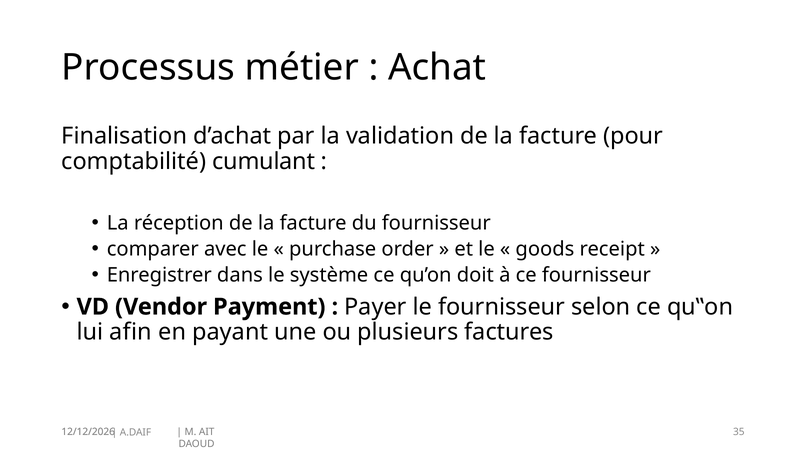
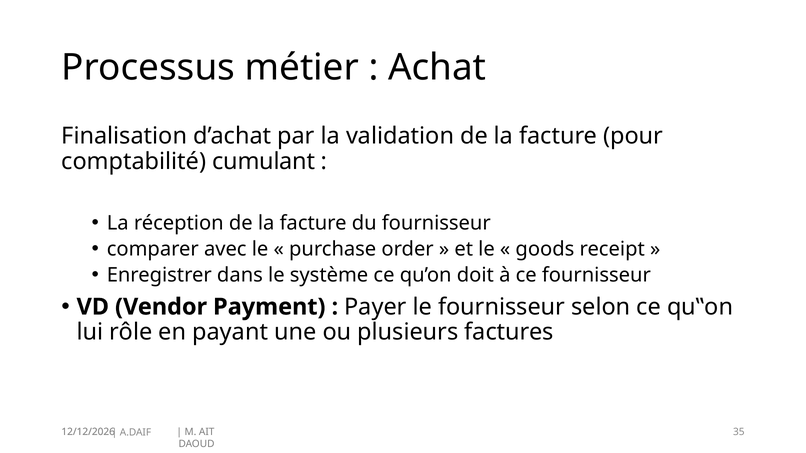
afin: afin -> rôle (131, 332)
